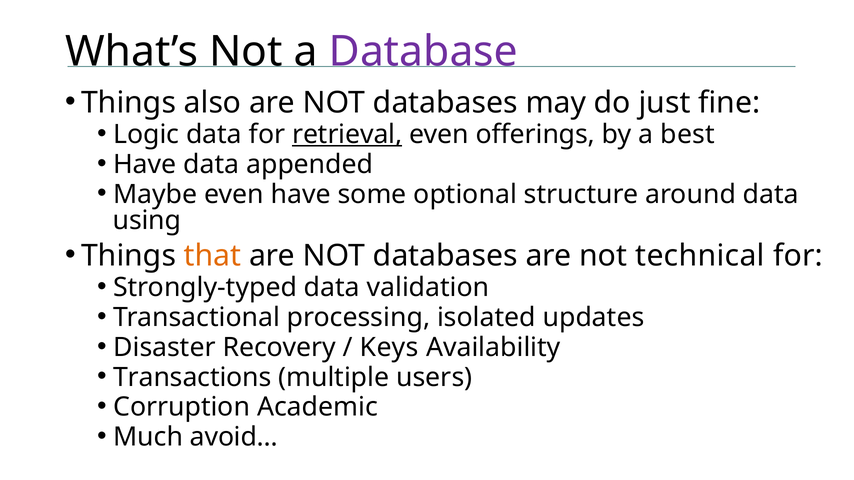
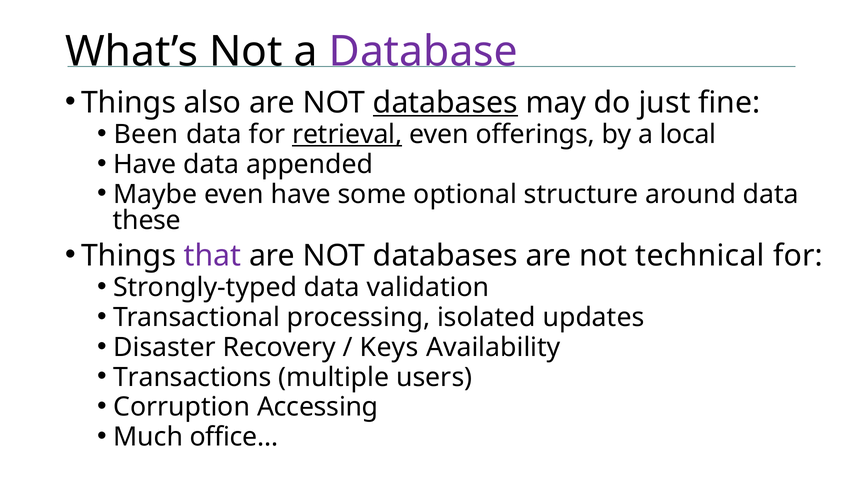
databases underline: none -> present (445, 103)
Logic: Logic -> Been (146, 135)
best: best -> local (688, 135)
using: using -> these (147, 220)
that colour: orange -> purple (213, 256)
Academic: Academic -> Accessing (318, 407)
avoid…: avoid… -> office… (234, 437)
